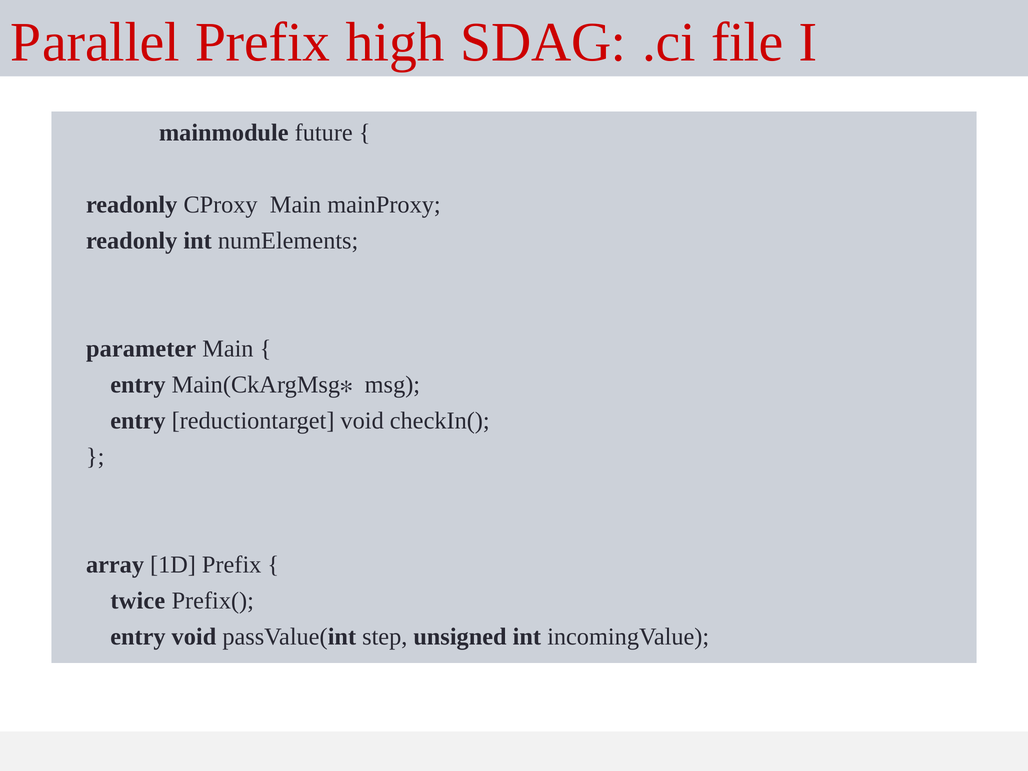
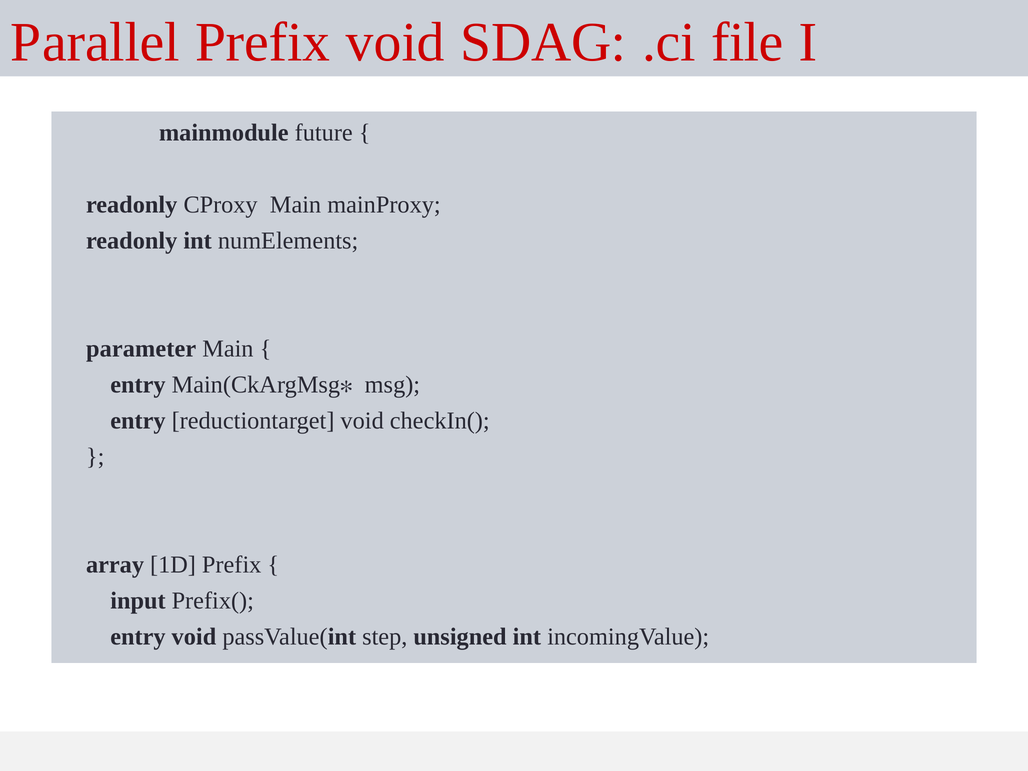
Prefix high: high -> void (395, 42)
twice: twice -> input (138, 601)
